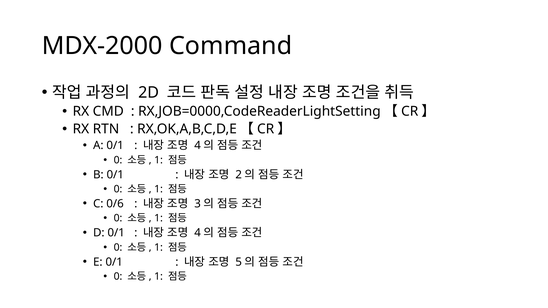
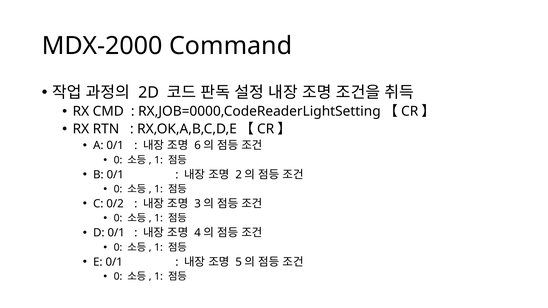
4: 4 -> 6 (198, 146)
0/6: 0/6 -> 0/2 (115, 204)
